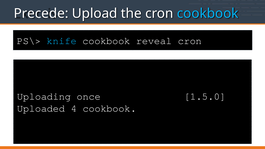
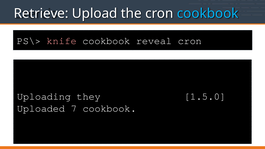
Precede: Precede -> Retrieve (41, 13)
knife colour: light blue -> pink (62, 41)
once: once -> they (89, 96)
4: 4 -> 7 (74, 108)
